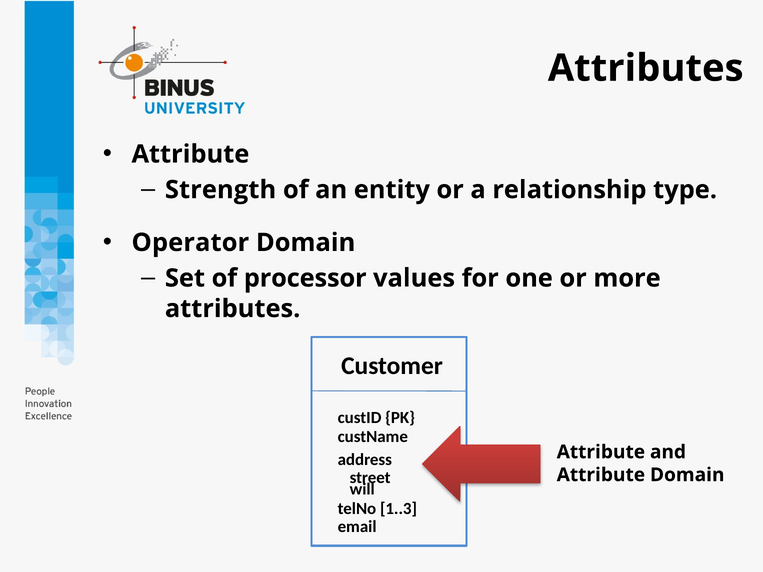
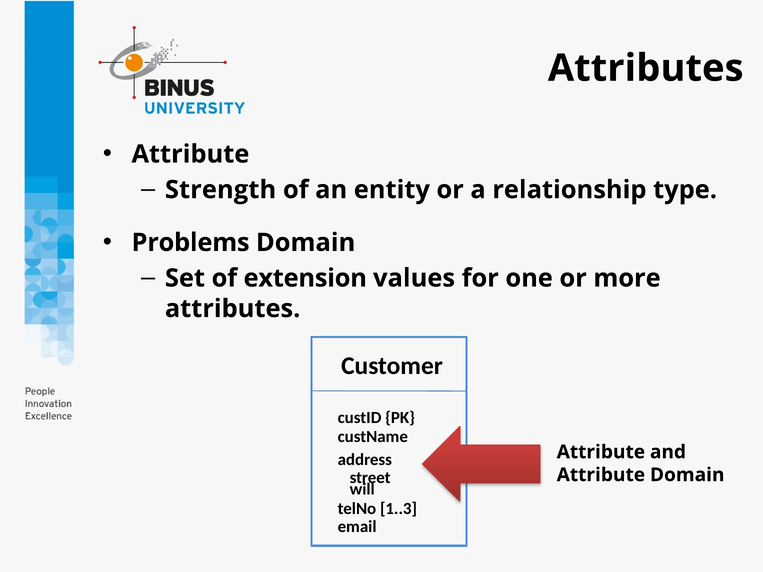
Operator: Operator -> Problems (191, 243)
processor: processor -> extension (305, 278)
